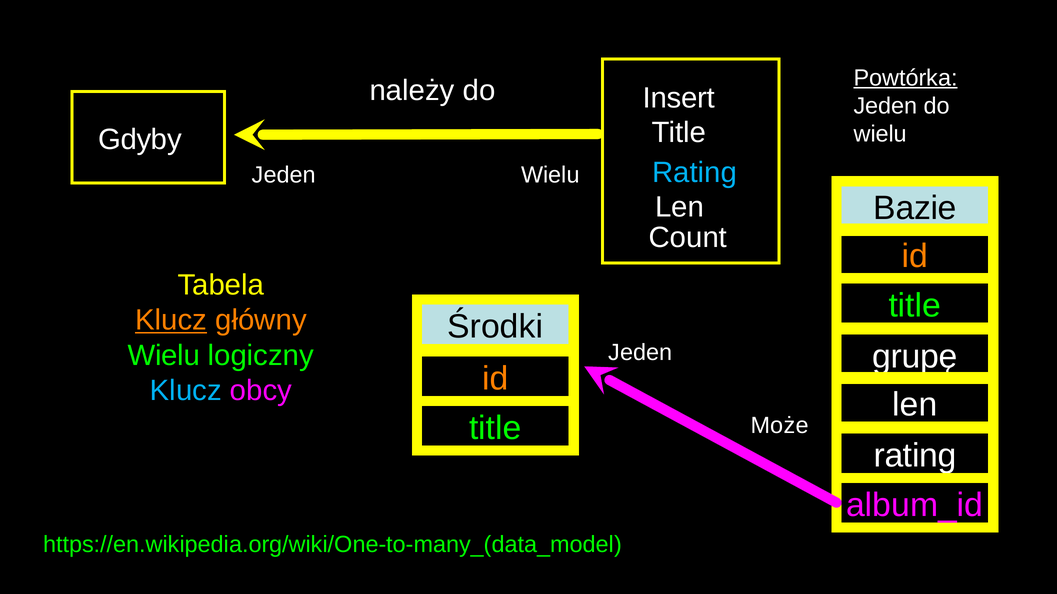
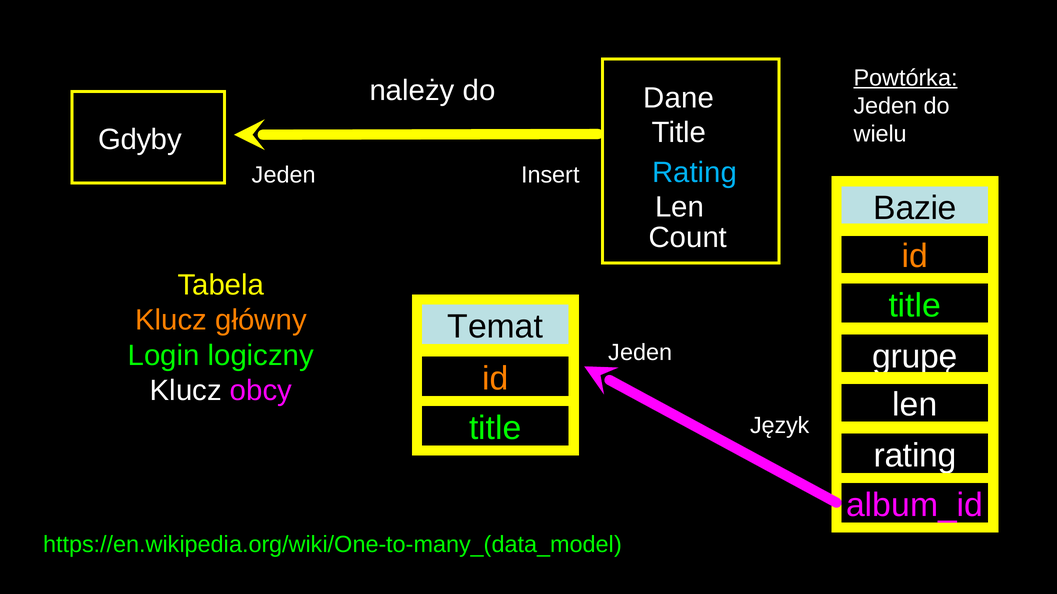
Insert: Insert -> Dane (679, 98)
Wielu: Wielu -> Insert (550, 175)
Klucz underline: present -> none (171, 321)
Środki: Środki -> Temat (495, 327)
Wielu: Wielu -> Login (164, 356)
Klucz colour: light blue -> white (186, 391)
Może: Może -> Język (780, 426)
